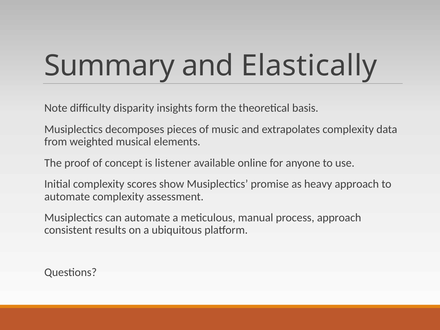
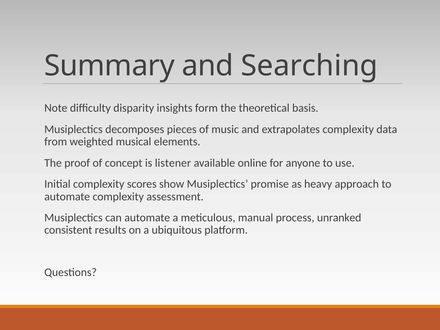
Elastically: Elastically -> Searching (309, 66)
process approach: approach -> unranked (339, 218)
